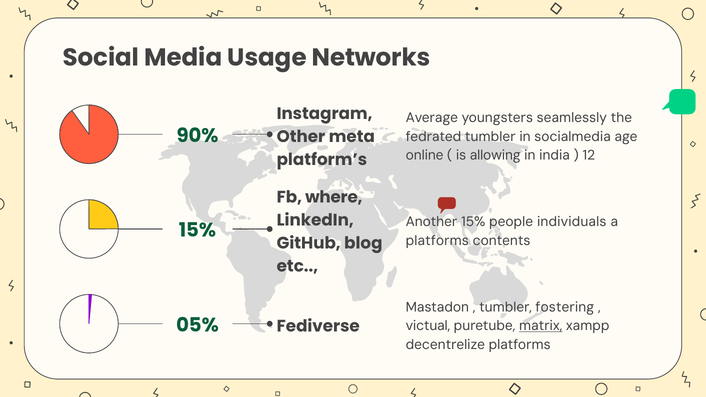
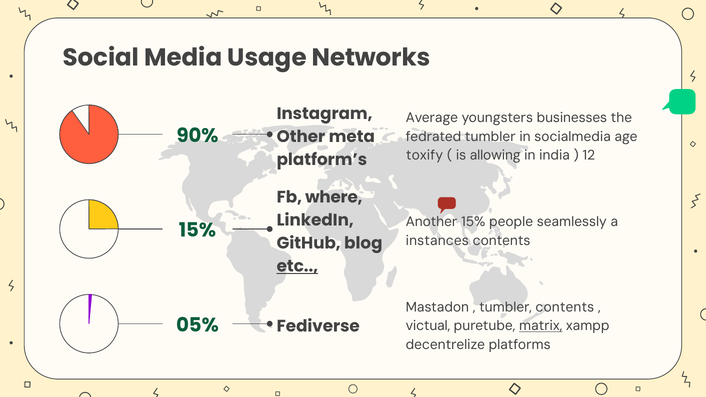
seamlessly: seamlessly -> businesses (572, 118)
online: online -> toxify (424, 155)
individuals: individuals -> seamlessly (572, 222)
platforms: platforms -> instances (437, 241)
etc underline: none -> present (297, 266)
tumbler fostering: fostering -> contents (565, 307)
